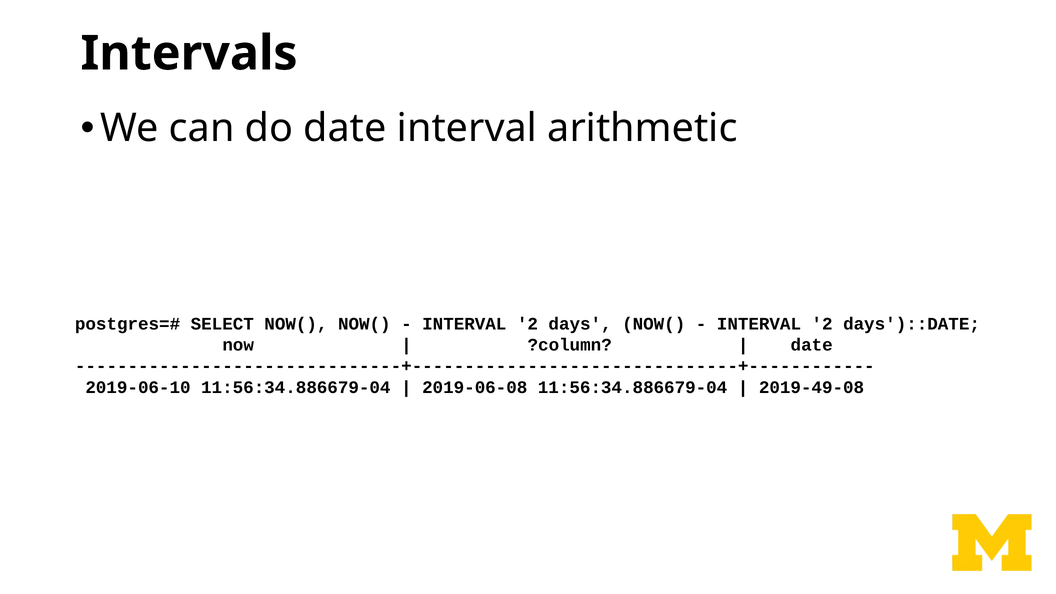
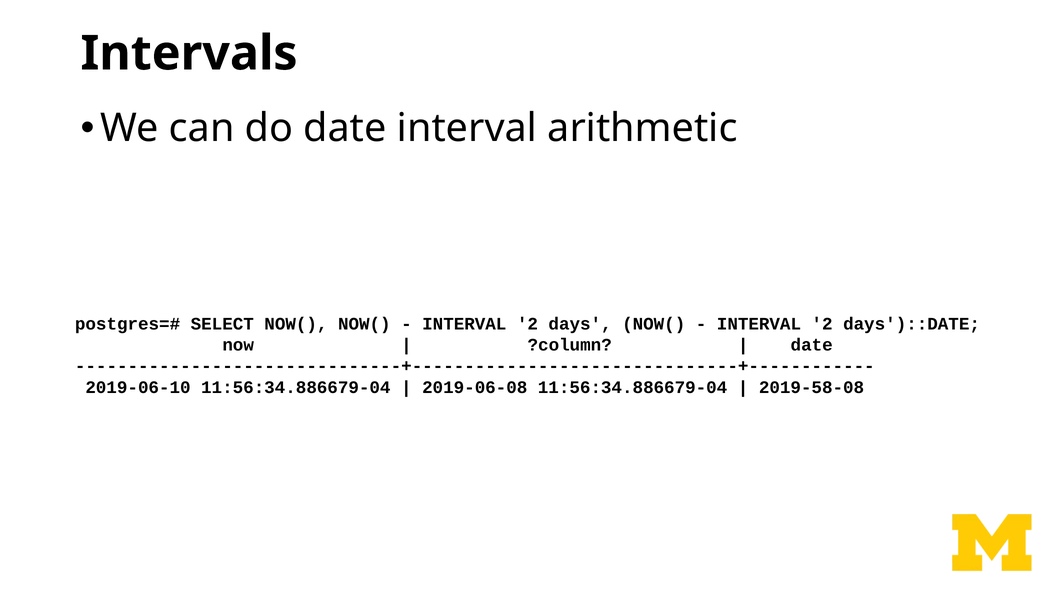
2019-49-08: 2019-49-08 -> 2019-58-08 (812, 387)
